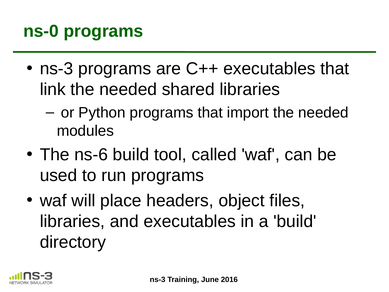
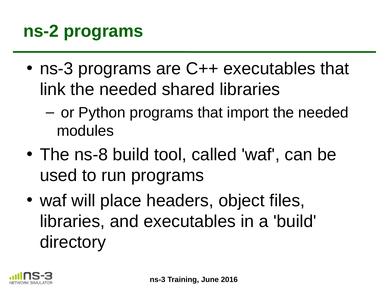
ns-0: ns-0 -> ns-2 (41, 31)
ns-6: ns-6 -> ns-8 (91, 155)
